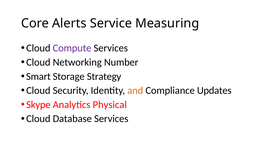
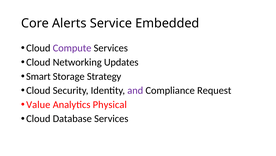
Measuring: Measuring -> Embedded (167, 23)
Number: Number -> Updates (121, 62)
and colour: orange -> purple (135, 90)
Updates: Updates -> Request (214, 90)
Skype: Skype -> Value (38, 104)
